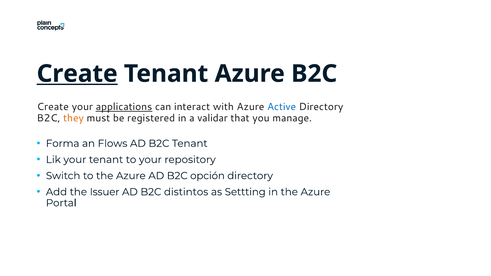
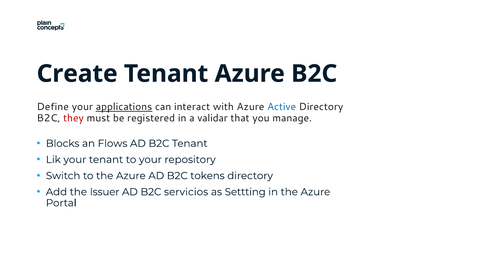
Create underline: present -> none (77, 74)
Create: Create -> Define (53, 107)
they colour: orange -> red (73, 118)
Forma: Forma -> Blocks (63, 144)
opción: opción -> tokens (207, 176)
distintos: distintos -> servicios (186, 192)
